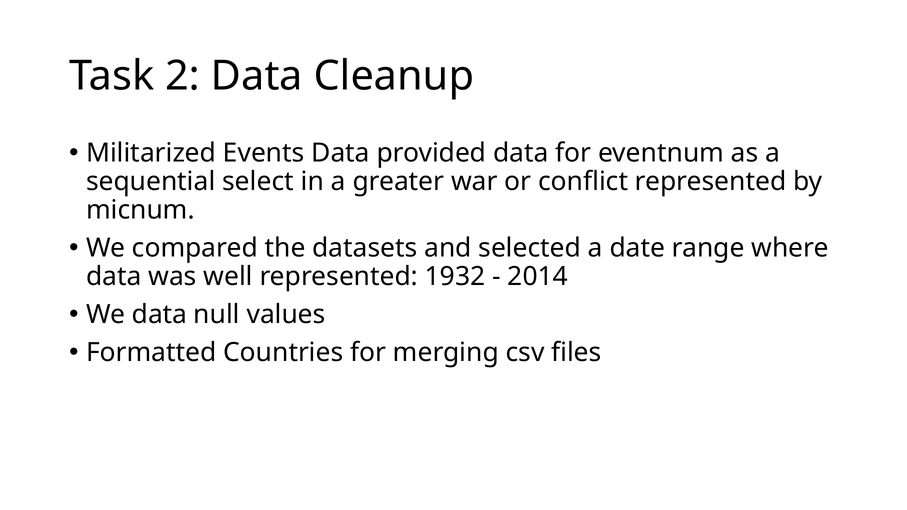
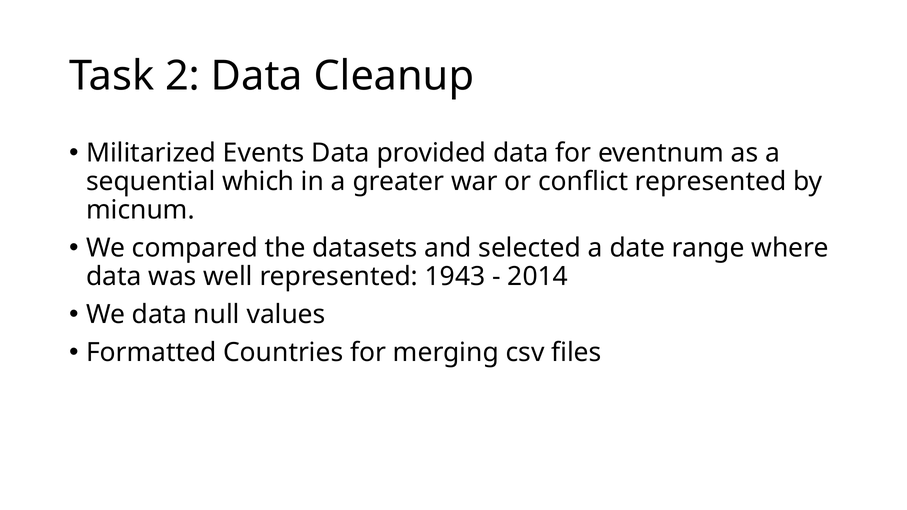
select: select -> which (258, 182)
1932: 1932 -> 1943 (455, 277)
